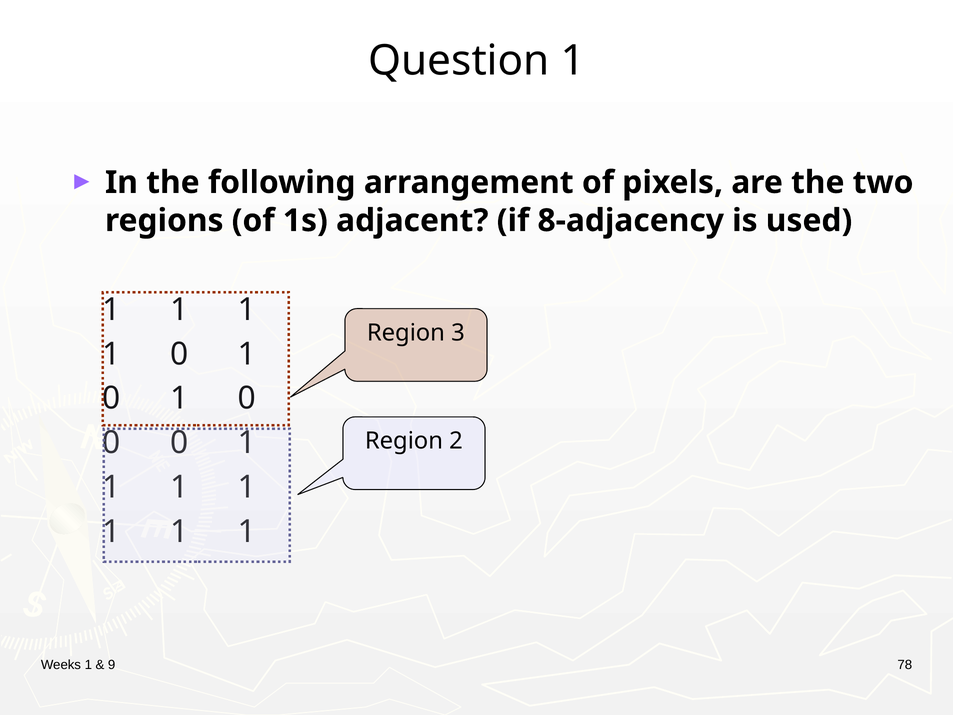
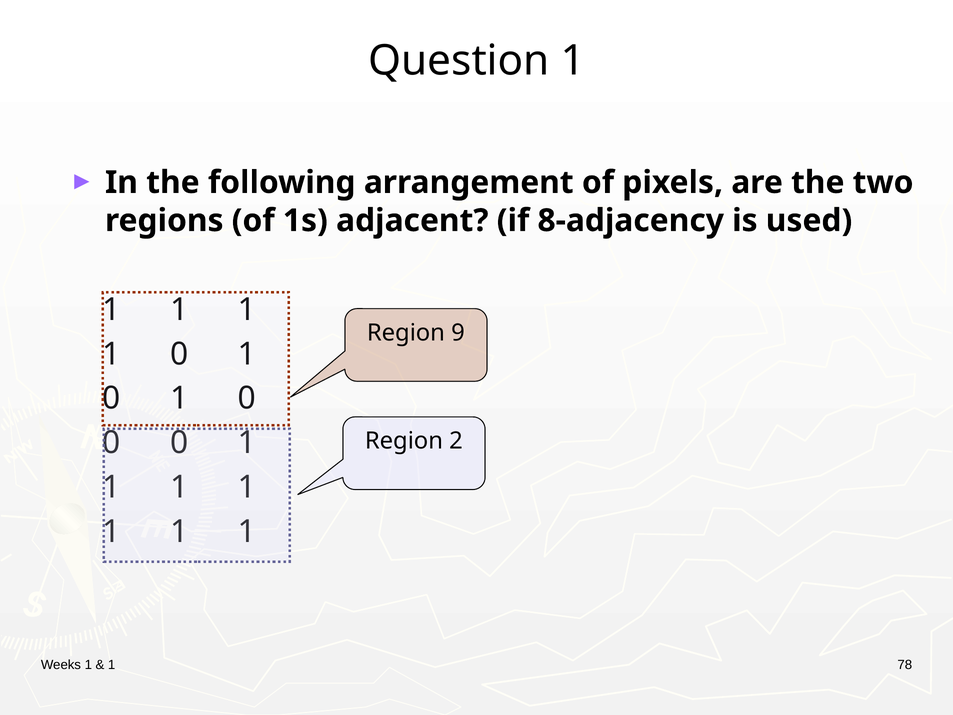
3: 3 -> 9 (458, 333)
9: 9 -> 1 (112, 665)
